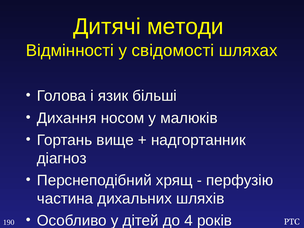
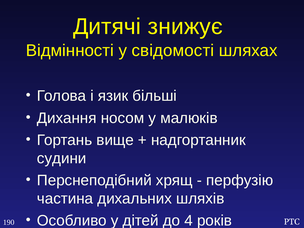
методи: методи -> знижує (185, 27)
діагноз: діагноз -> судини (62, 158)
